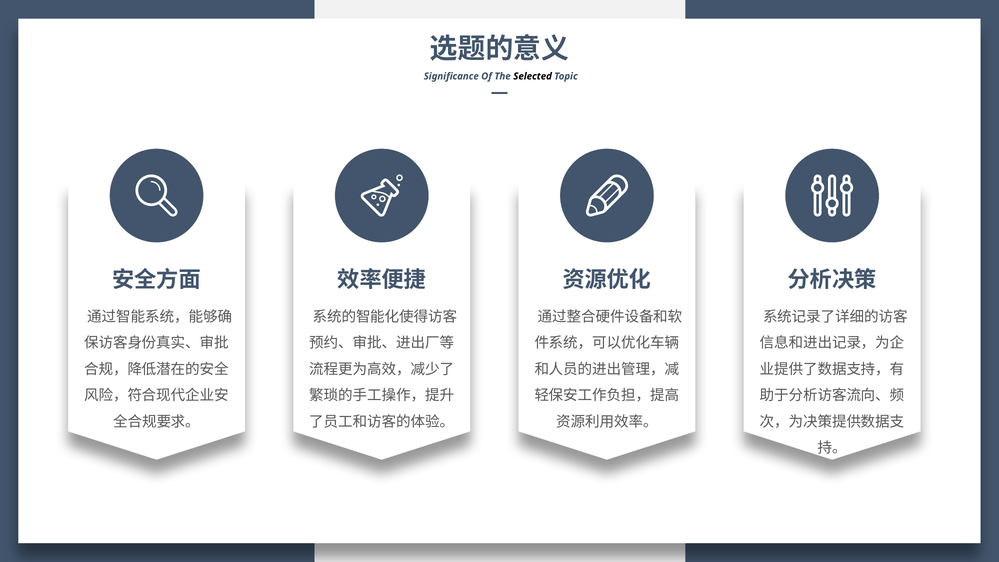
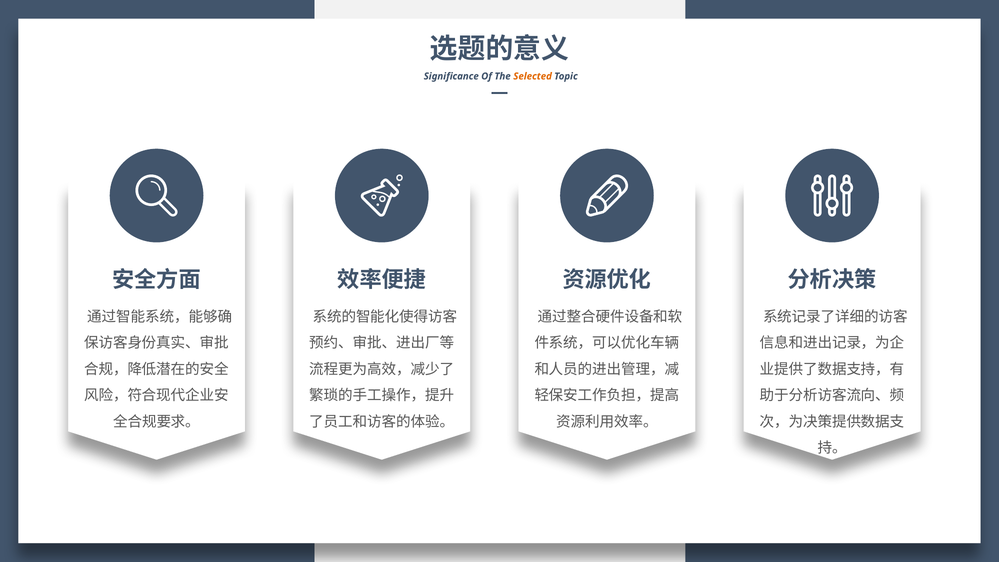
Selected colour: black -> orange (533, 76)
